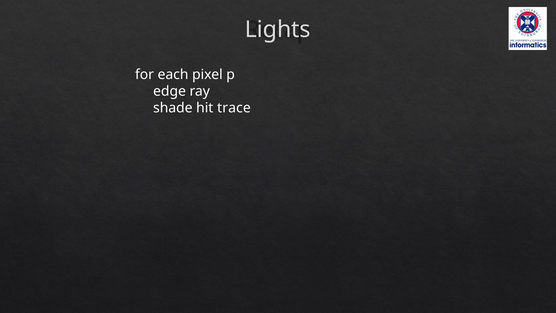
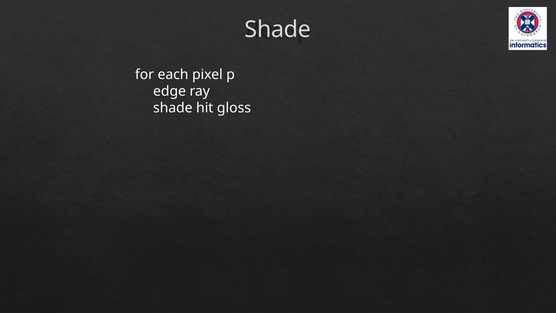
Lights: Lights -> Shade (278, 29)
trace: trace -> gloss (234, 108)
